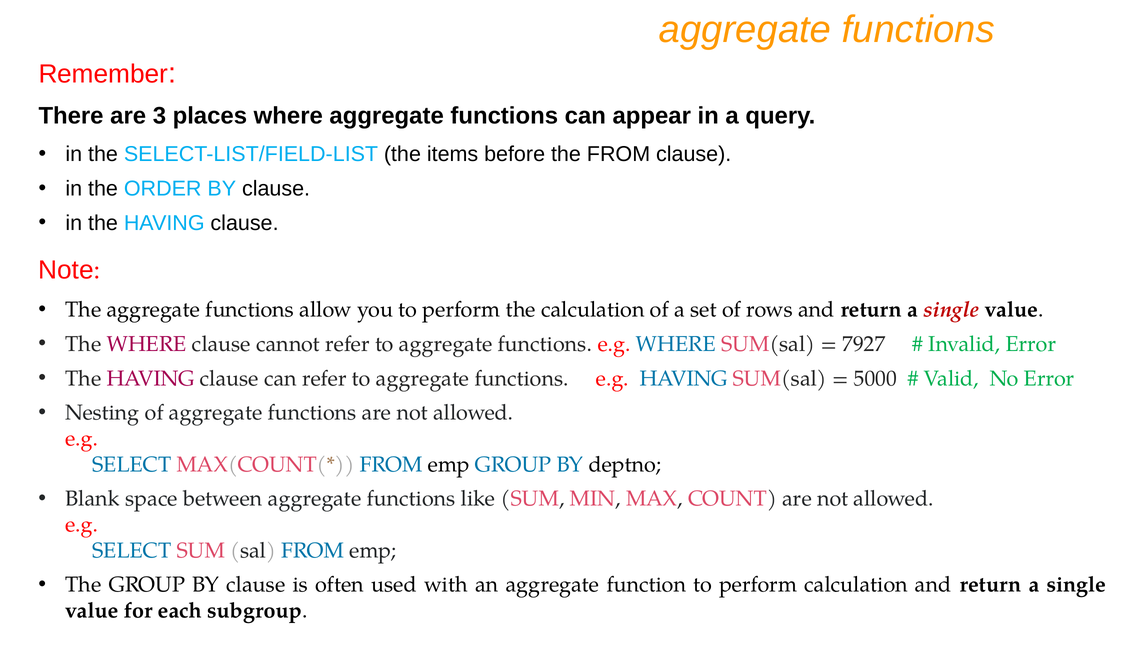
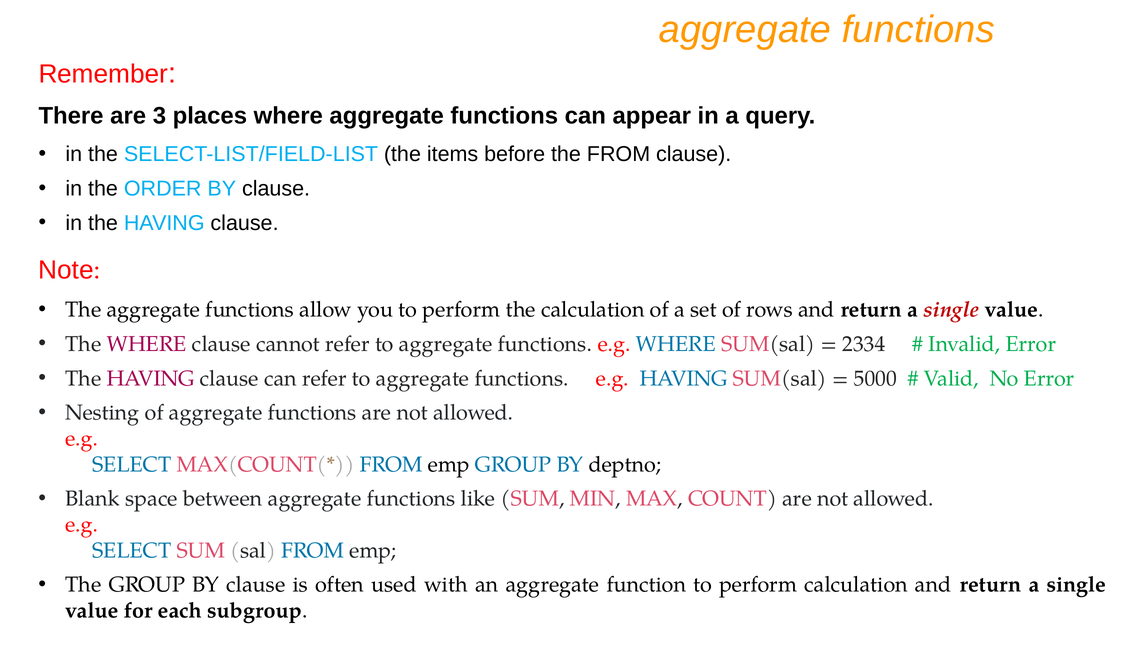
7927: 7927 -> 2334 (864, 344)
